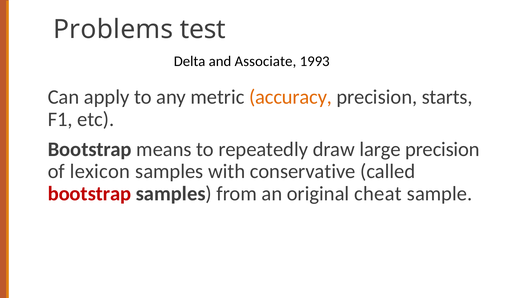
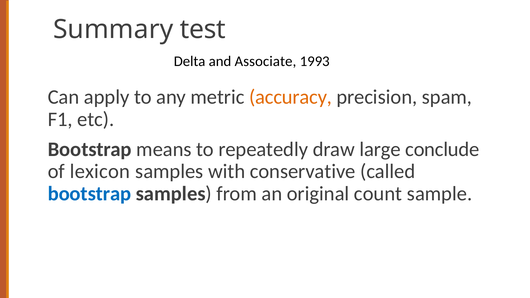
Problems: Problems -> Summary (113, 30)
starts: starts -> spam (447, 97)
large precision: precision -> conclude (442, 149)
bootstrap colour: red -> blue (89, 194)
cheat: cheat -> count (378, 194)
